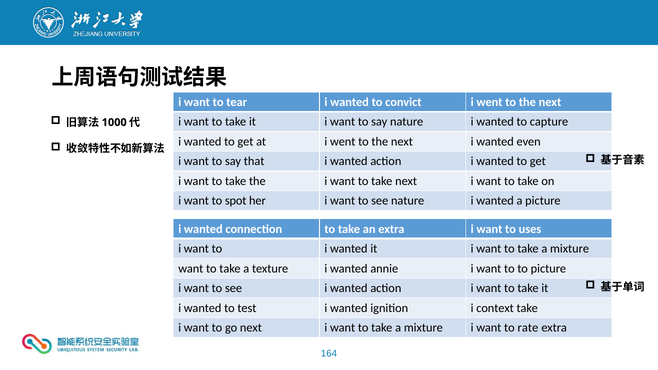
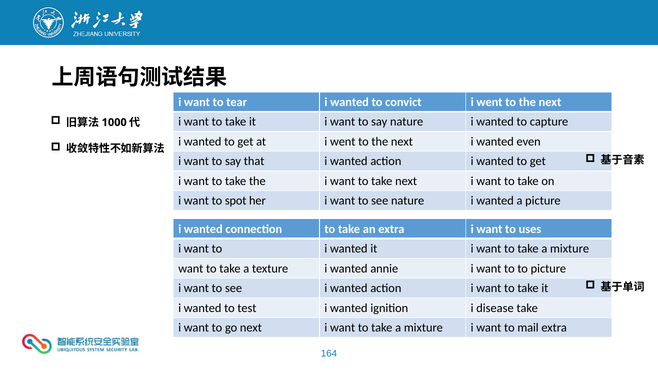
context: context -> disease (495, 308)
rate: rate -> mail (528, 328)
